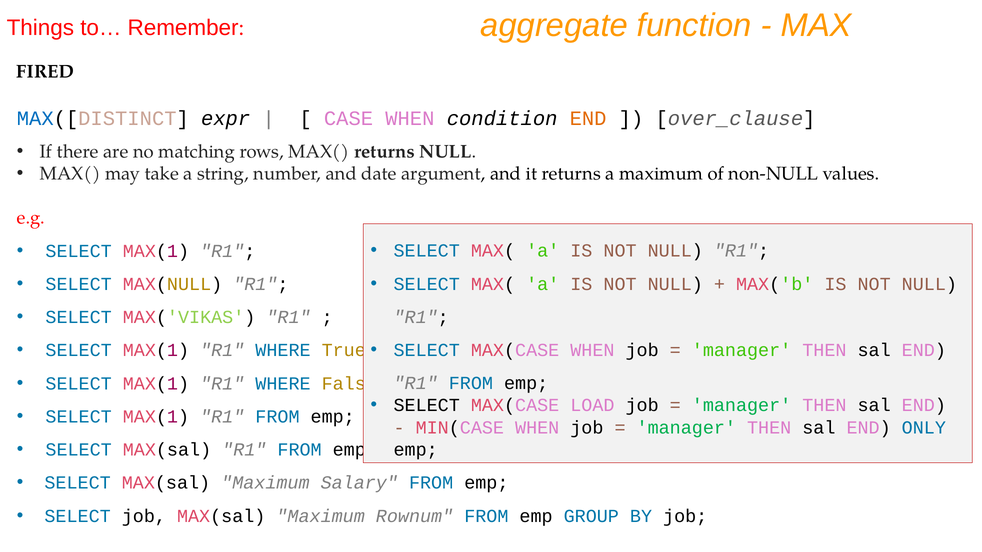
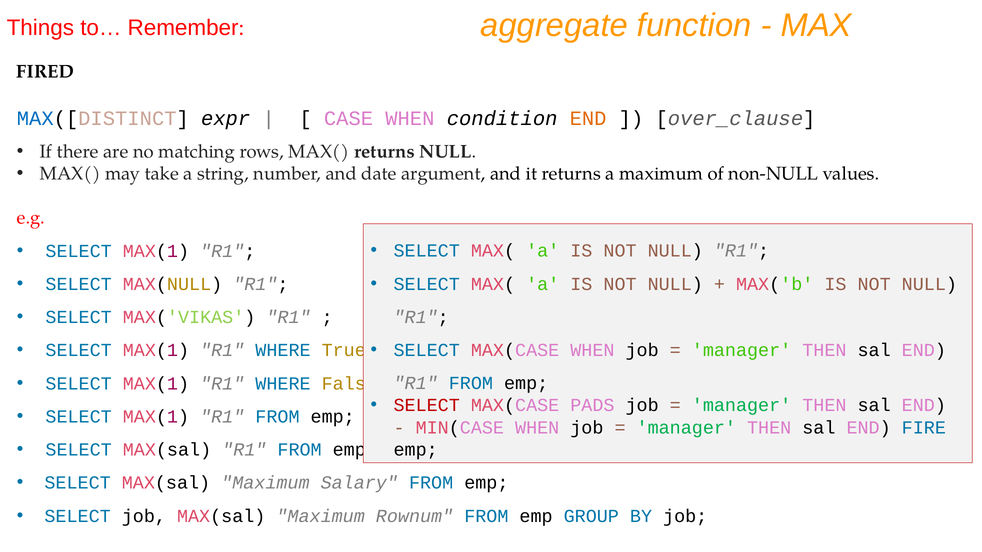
SELECT colour: black -> red (427, 406)
LOAD: LOAD -> PADS (592, 406)
ONLY: ONLY -> FIRE (924, 428)
